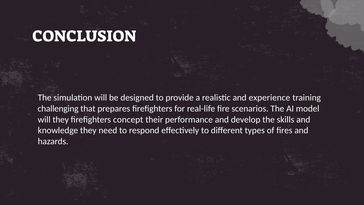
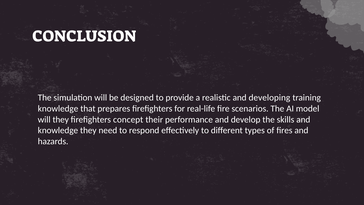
experience: experience -> developing (269, 98)
challenging: challenging -> knowledge (58, 108)
